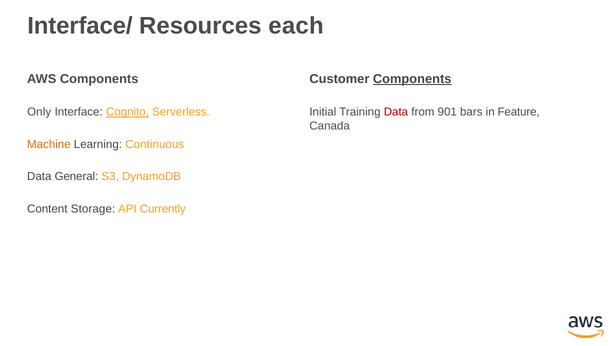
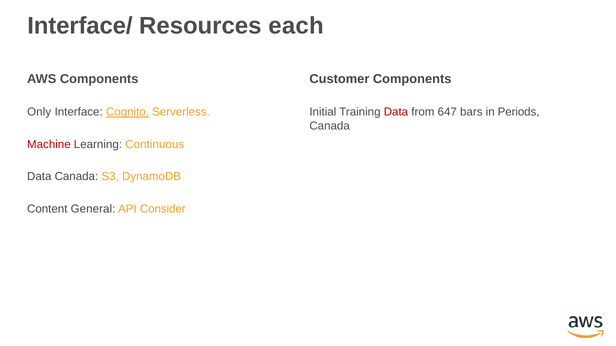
Components underline: present -> none (412, 79)
901: 901 -> 647 (447, 112)
Feature: Feature -> Periods (519, 112)
Machine colour: orange -> red (49, 144)
Data General: General -> Canada (76, 177)
Storage: Storage -> General (93, 209)
Currently: Currently -> Consider (163, 209)
